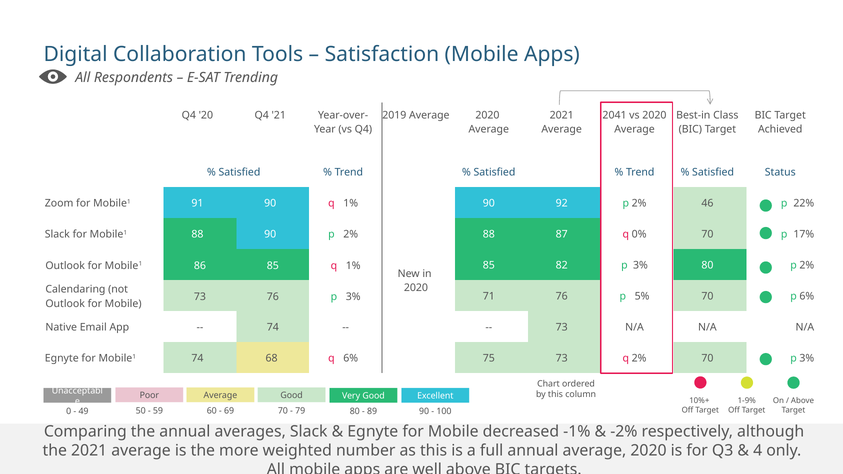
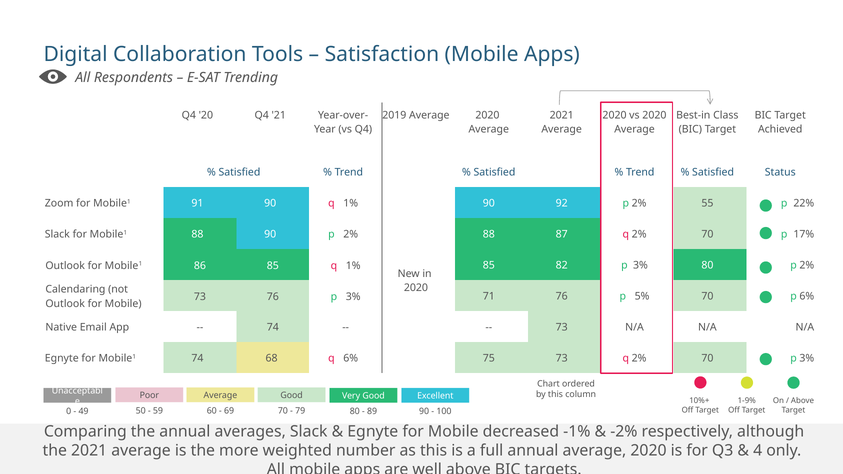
2041: 2041 -> 2020 (615, 115)
46: 46 -> 55 (707, 203)
87 q 0%: 0% -> 2% (639, 234)
